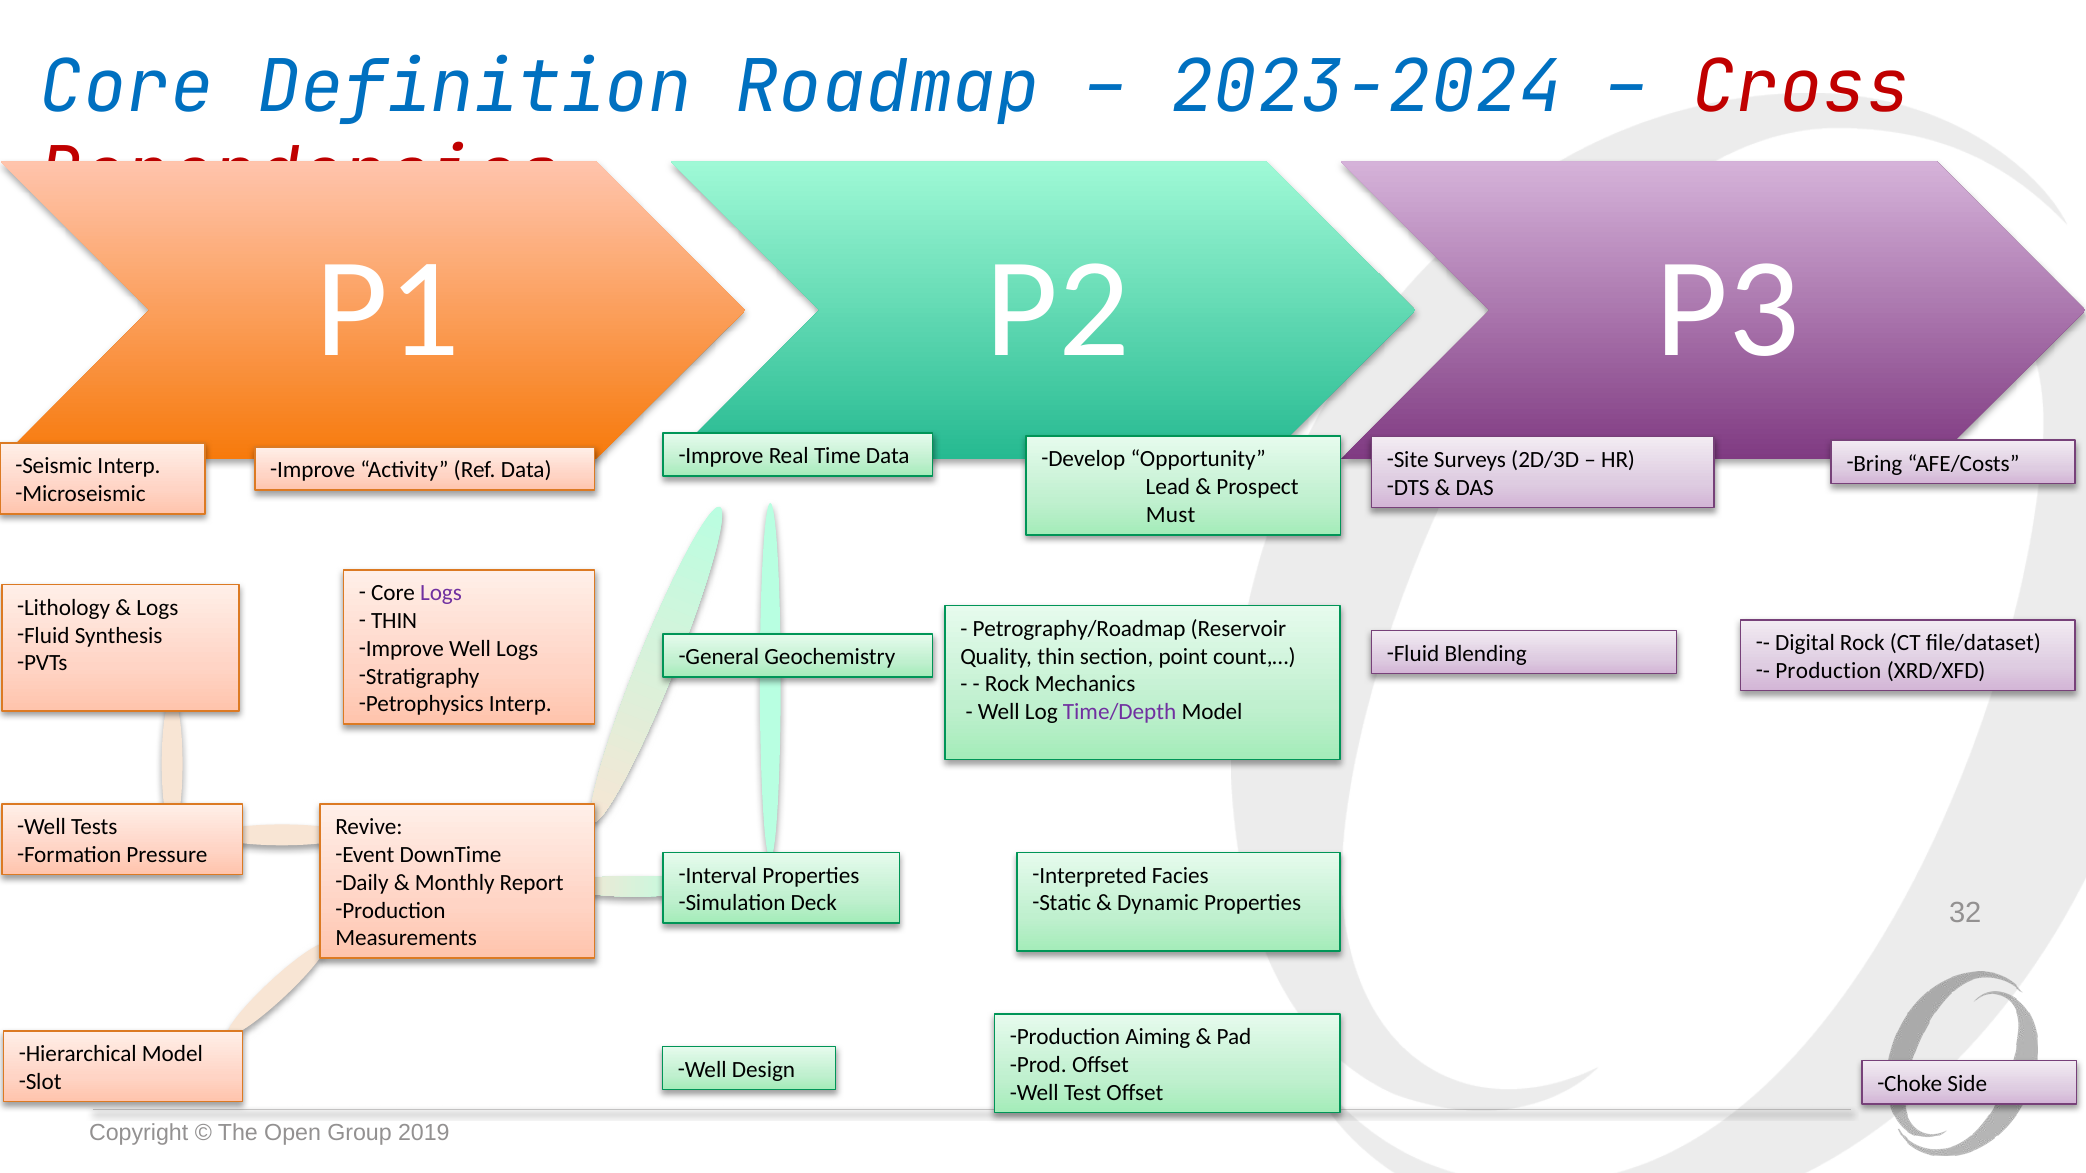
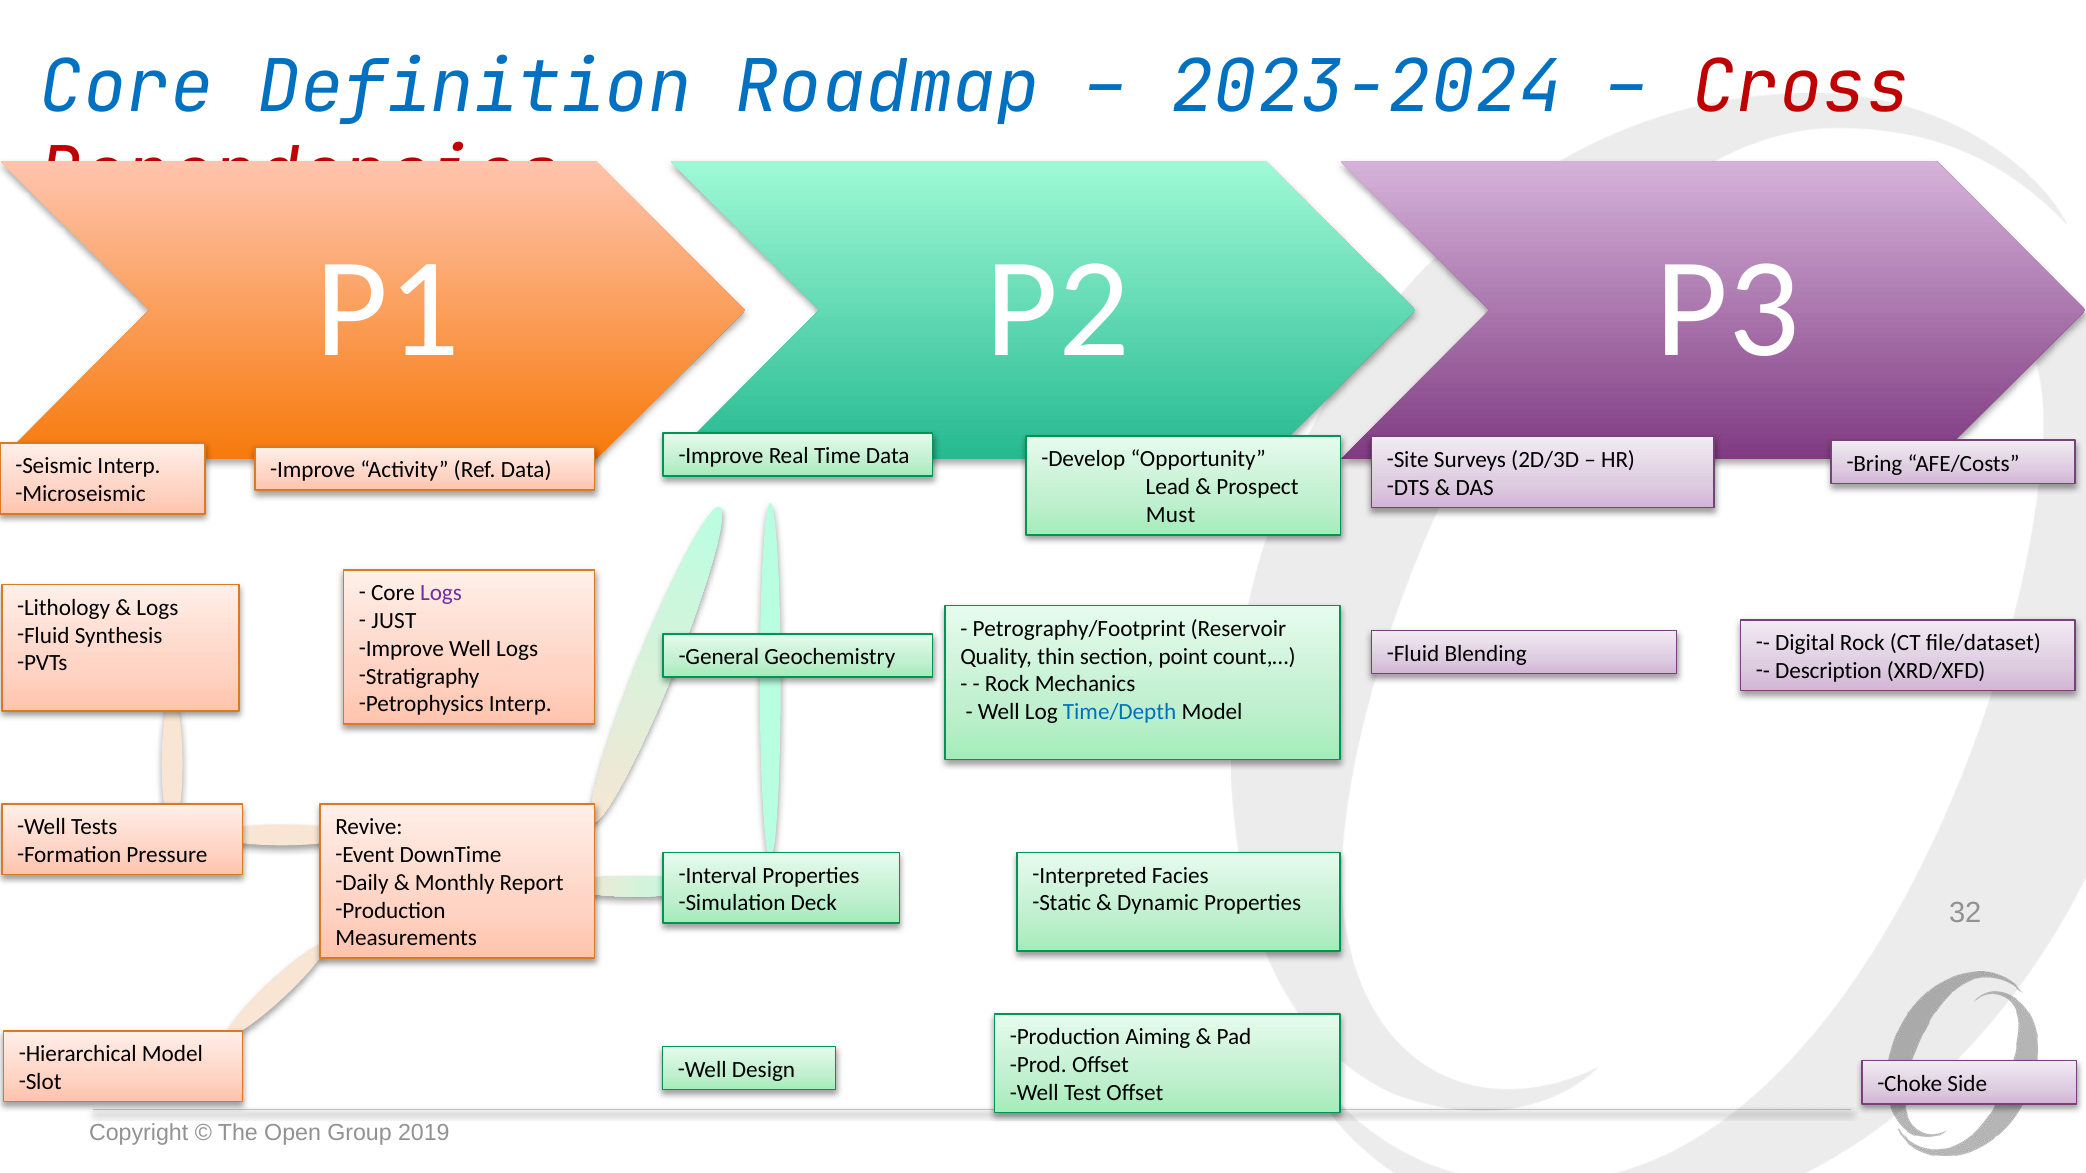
THIN: THIN -> JUST (394, 621)
Petrography/Roadmap: Petrography/Roadmap -> Petrography/Footprint (1079, 629)
Production: Production -> Description (1828, 671)
Time/Depth colour: purple -> blue (1120, 712)
